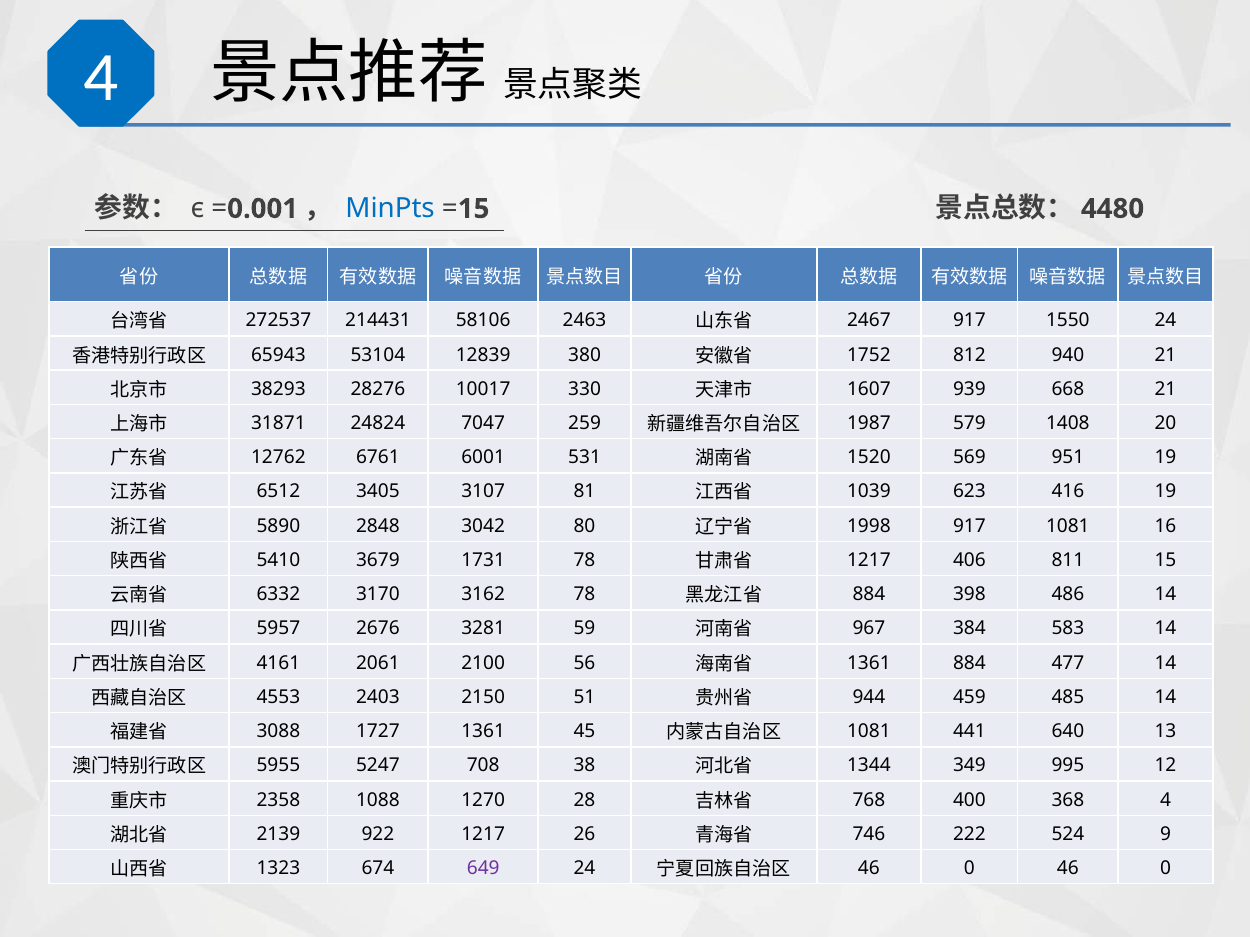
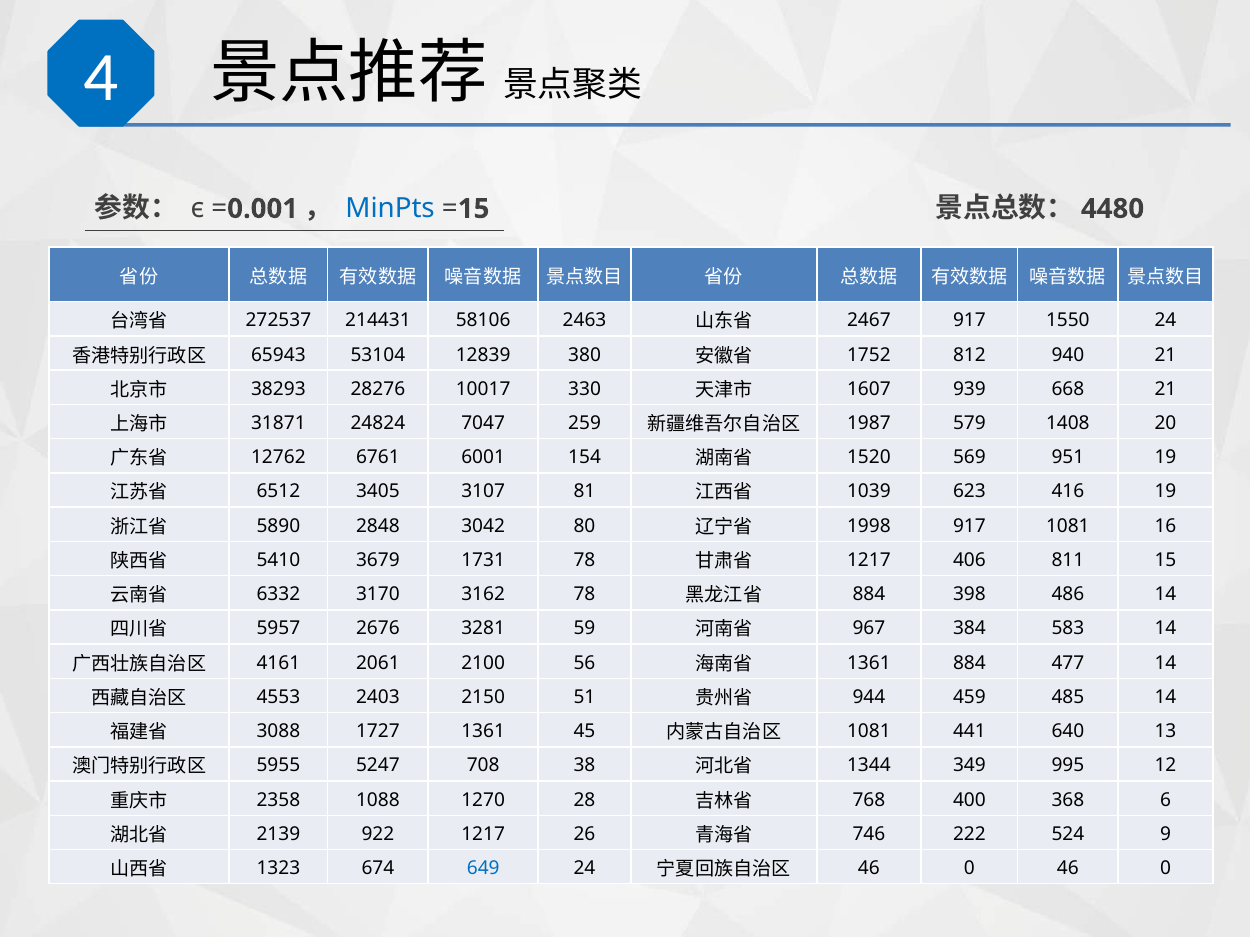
531: 531 -> 154 (585, 458)
368 4: 4 -> 6 (1166, 800)
649 colour: purple -> blue (483, 869)
